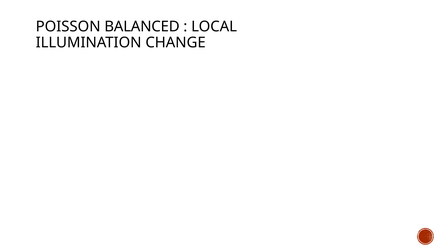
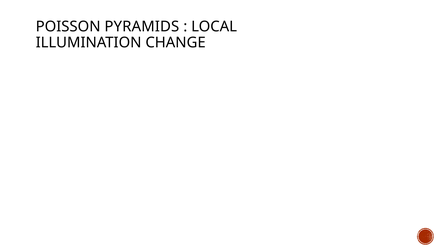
BALANCED: BALANCED -> PYRAMIDS (142, 26)
